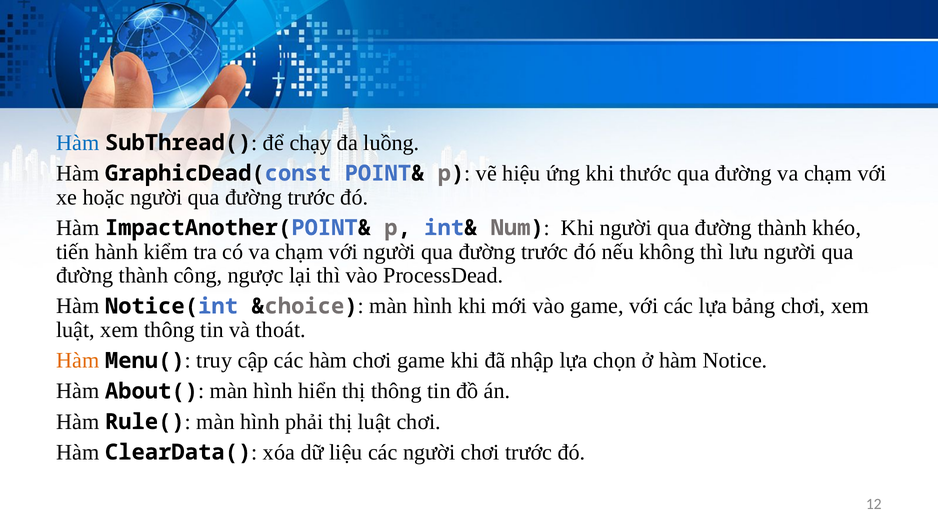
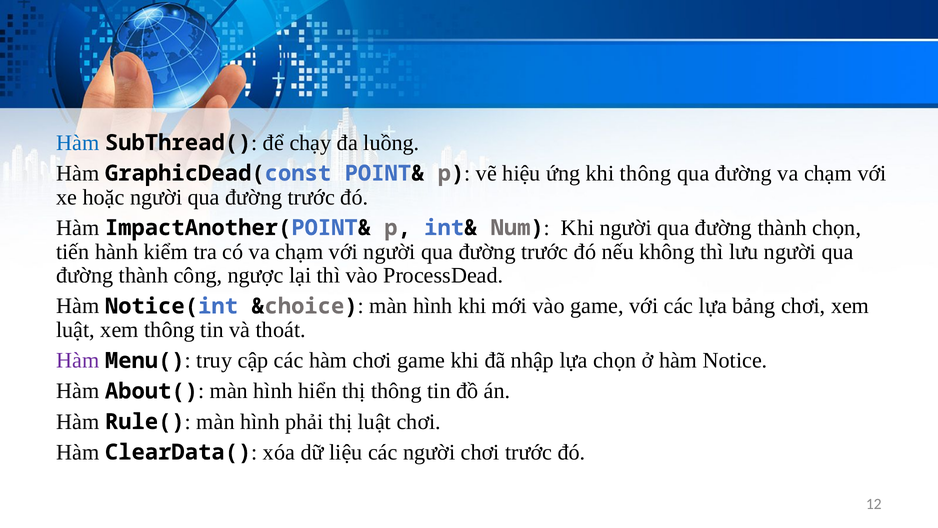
khi thước: thước -> thông (646, 173)
thành khéo: khéo -> chọn (837, 228)
Hàm colour: orange -> purple (78, 360)
